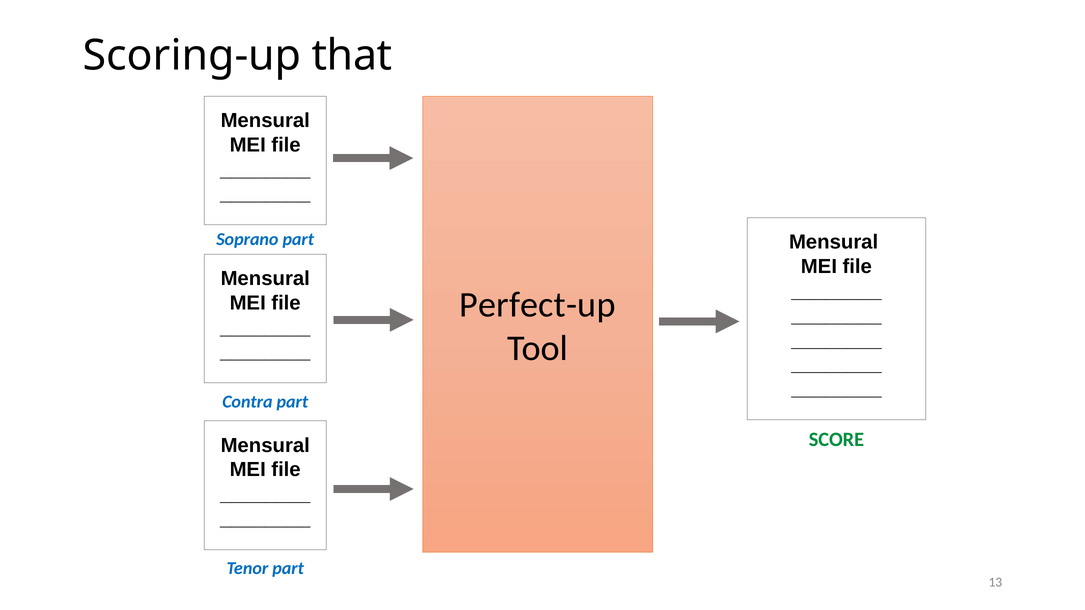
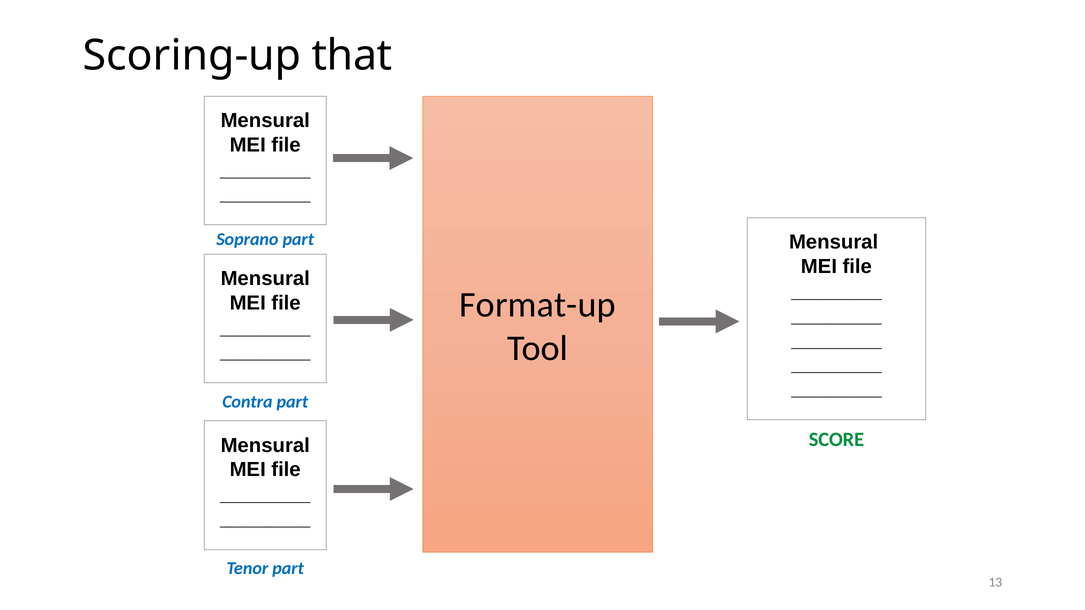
Perfect-up: Perfect-up -> Format-up (538, 305)
